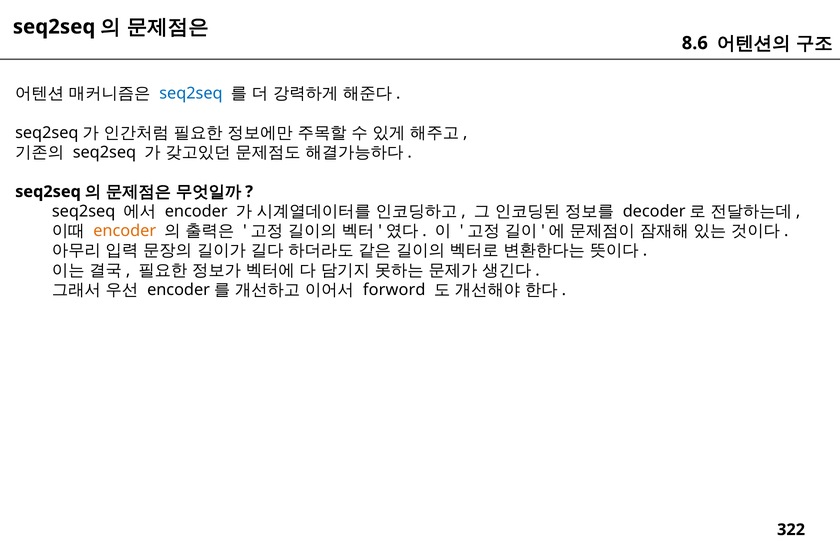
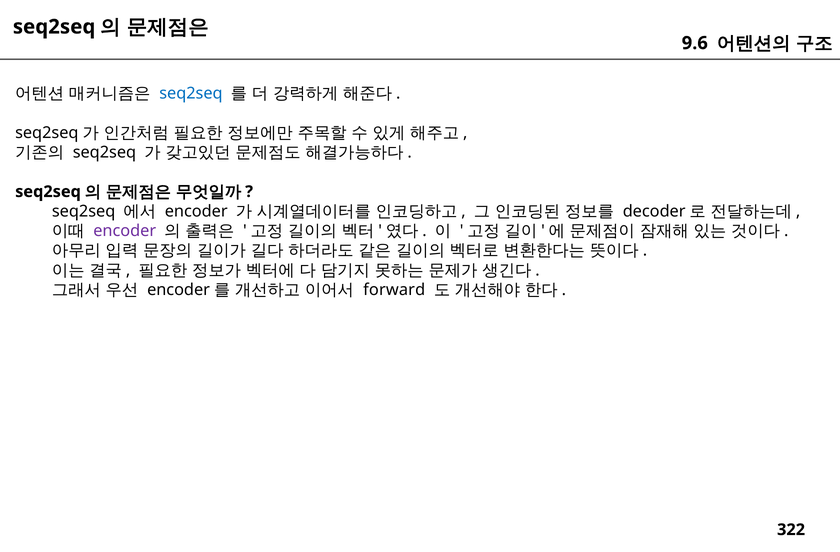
8.6: 8.6 -> 9.6 (695, 43)
encoder colour: orange -> purple (125, 231)
forword: forword -> forward (394, 290)
